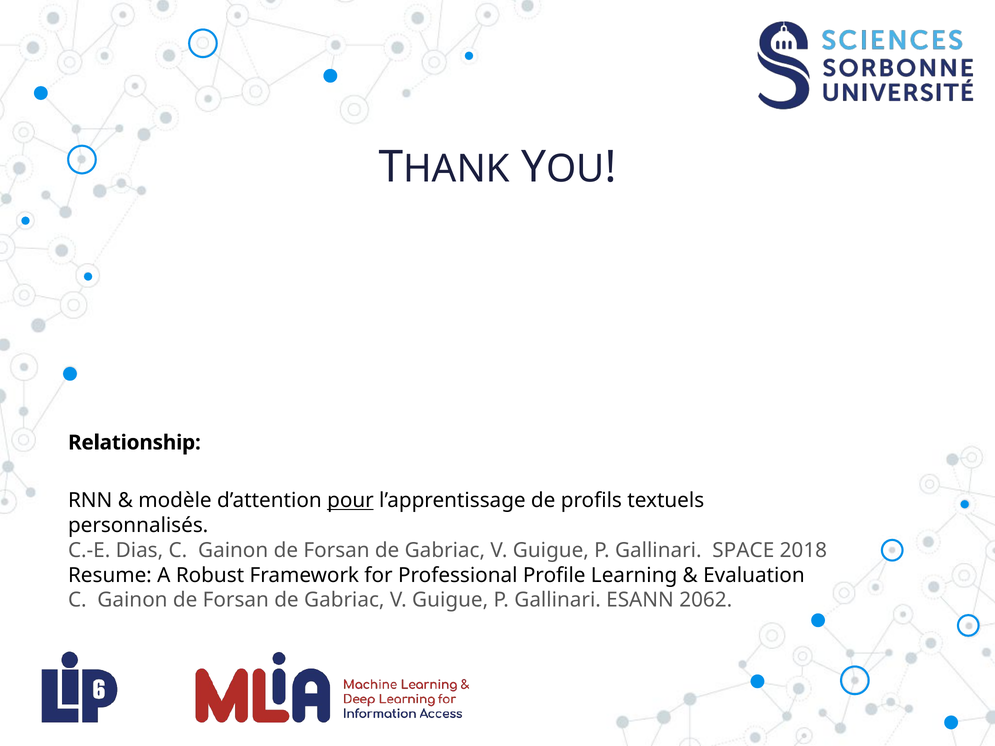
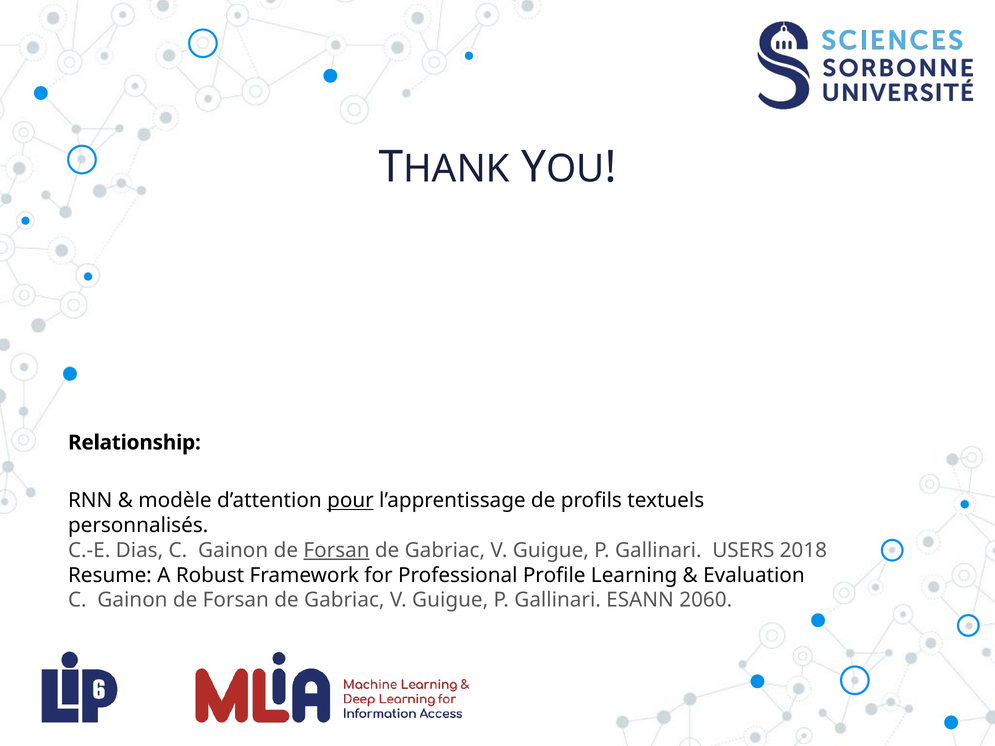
Forsan underline: none -> present (337, 551)
SPACE: SPACE -> USERS (743, 551)
2062: 2062 -> 2060 (706, 600)
